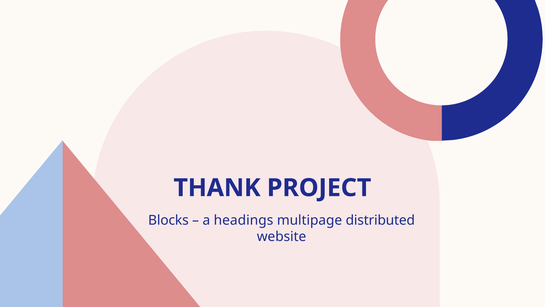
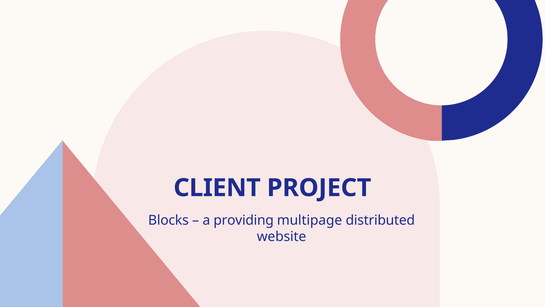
THANK: THANK -> CLIENT (217, 188)
headings: headings -> providing (244, 220)
